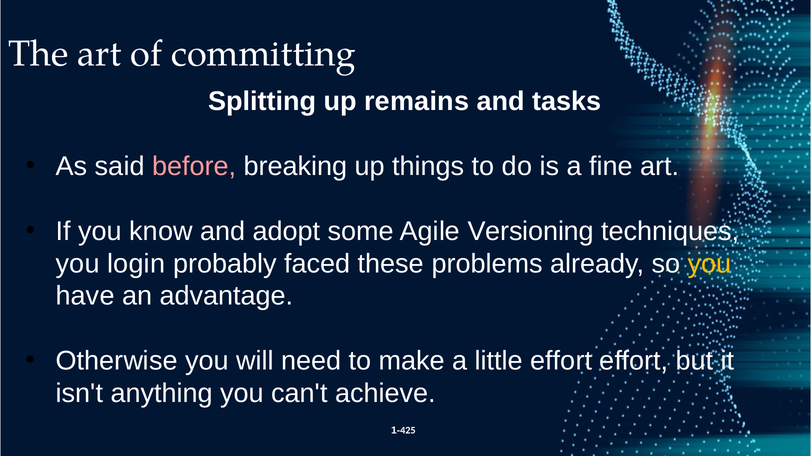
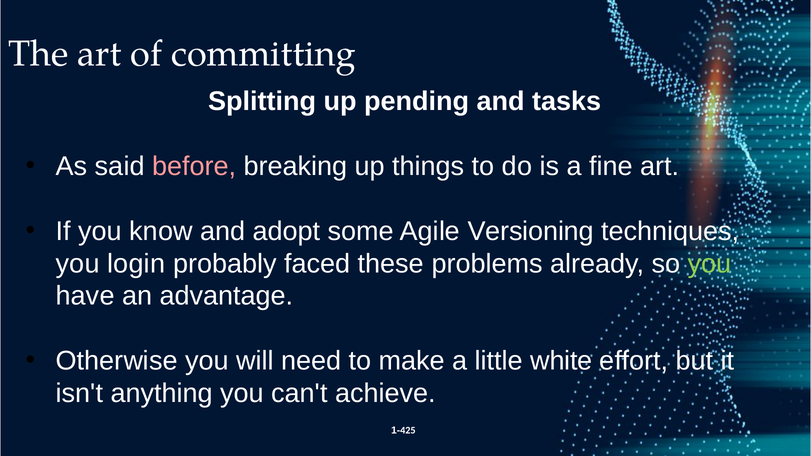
remains: remains -> pending (417, 102)
you colour: yellow -> light green (710, 264)
little effort: effort -> white (561, 361)
